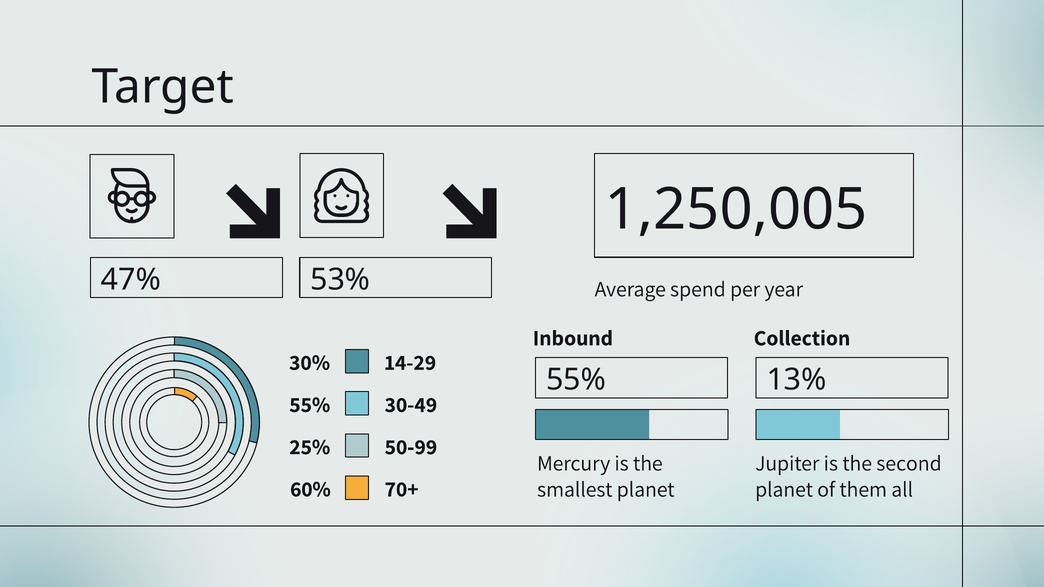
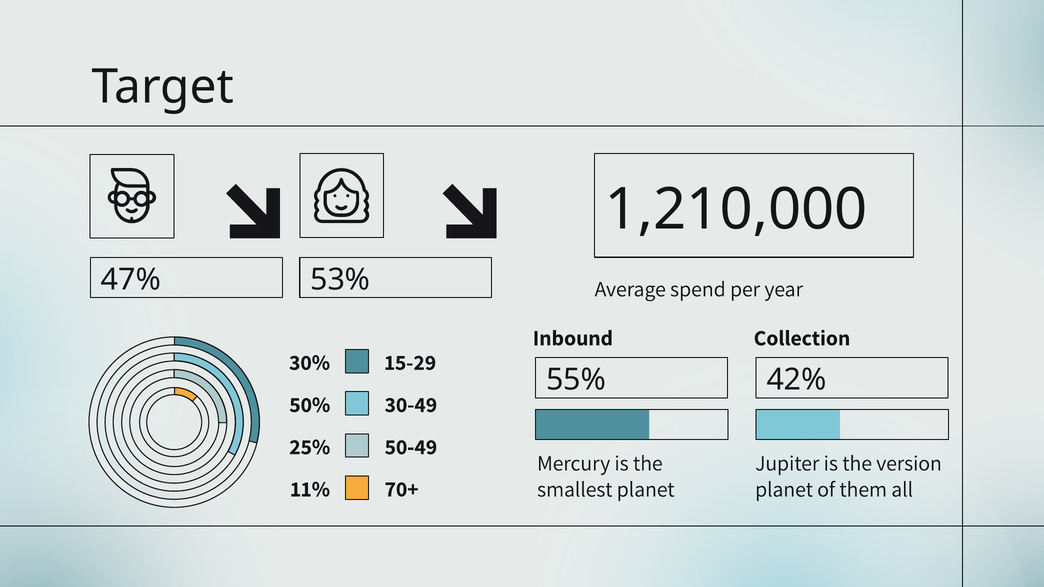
1,250,005: 1,250,005 -> 1,210,000 (736, 210)
14-29: 14-29 -> 15-29 (410, 363)
13%: 13% -> 42% (797, 380)
55%: 55% -> 50% (310, 405)
50-99: 50-99 -> 50-49 (411, 447)
second: second -> version (909, 464)
60%: 60% -> 11% (310, 489)
